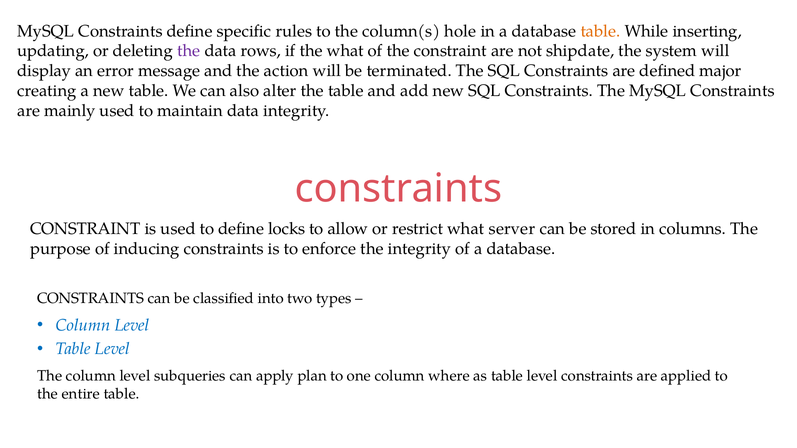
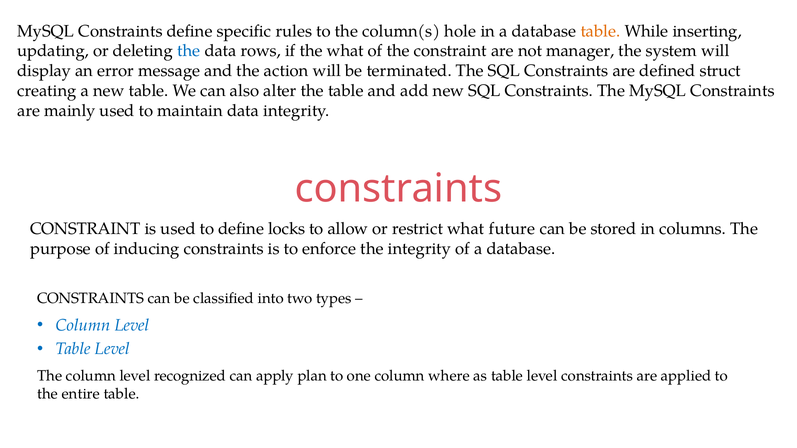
the colour: purple -> blue (189, 51)
shipdate: shipdate -> manager (580, 51)
major: major -> struct (720, 71)
server: server -> future (512, 229)
subqueries: subqueries -> recognized (190, 376)
